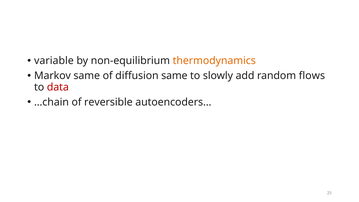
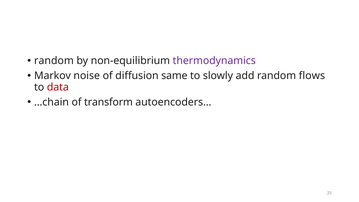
variable: variable -> random (54, 61)
thermodynamics colour: orange -> purple (214, 61)
Markov same: same -> noise (87, 76)
reversible: reversible -> transform (108, 102)
